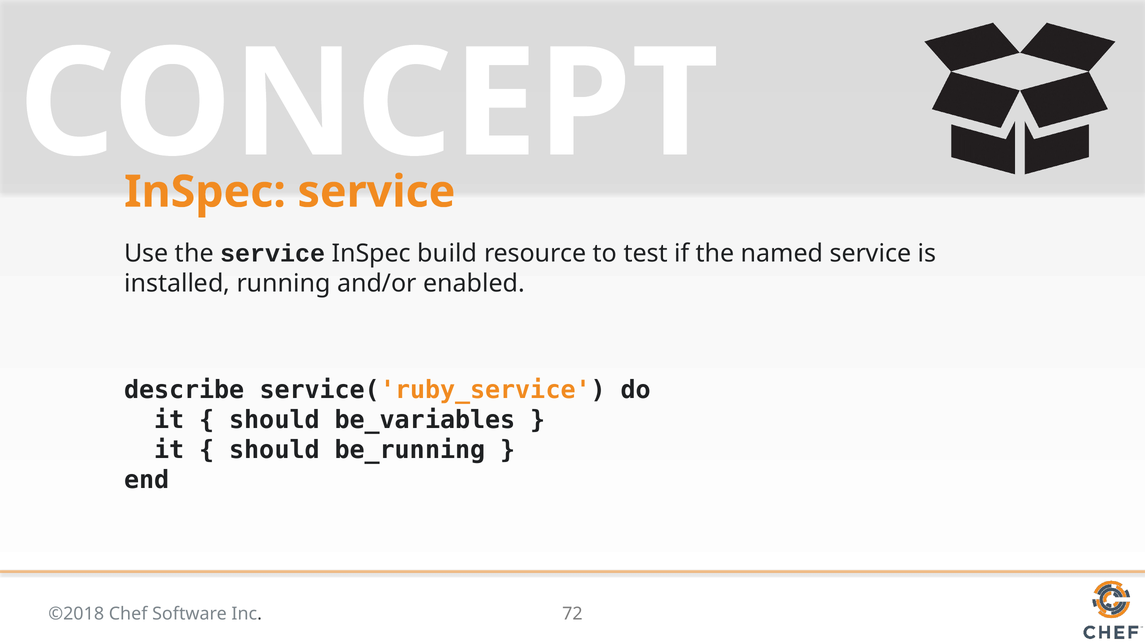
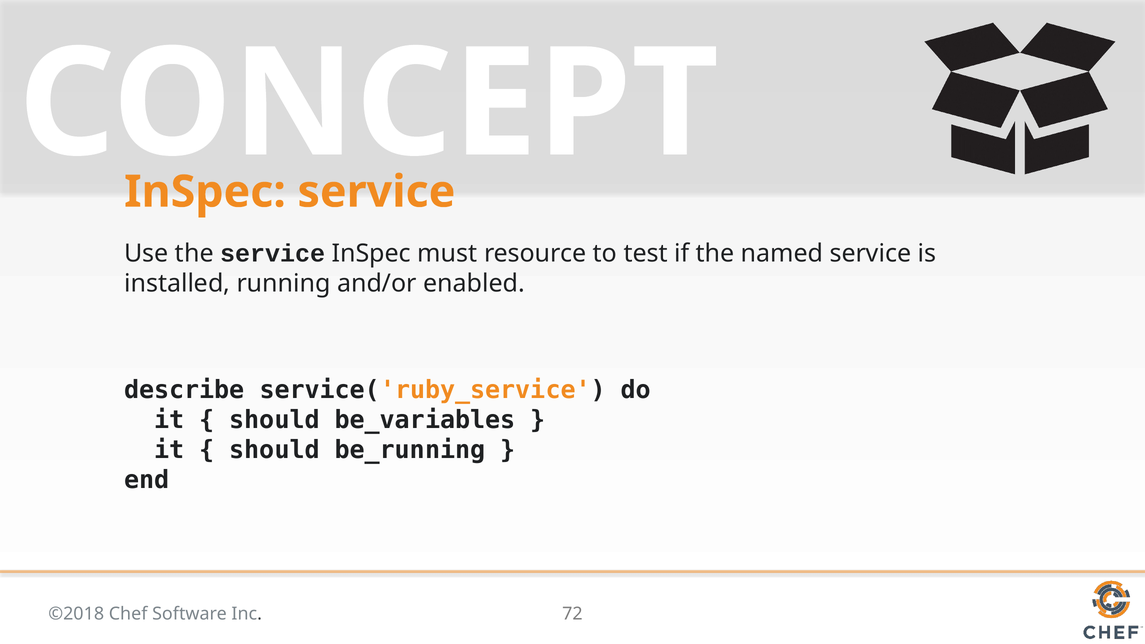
build: build -> must (447, 254)
